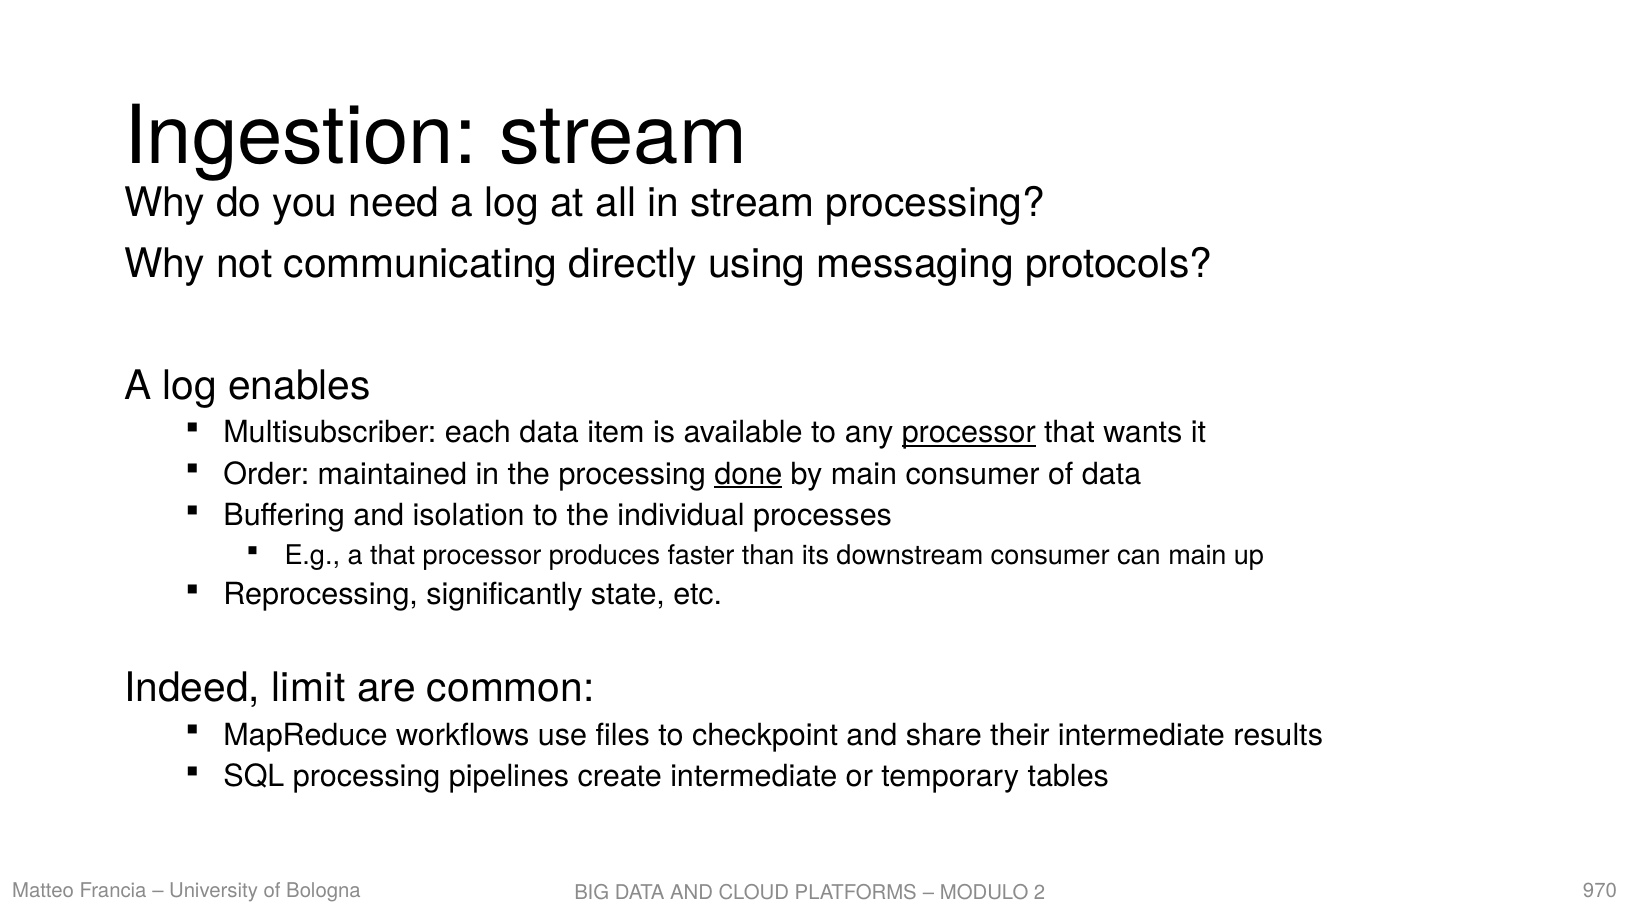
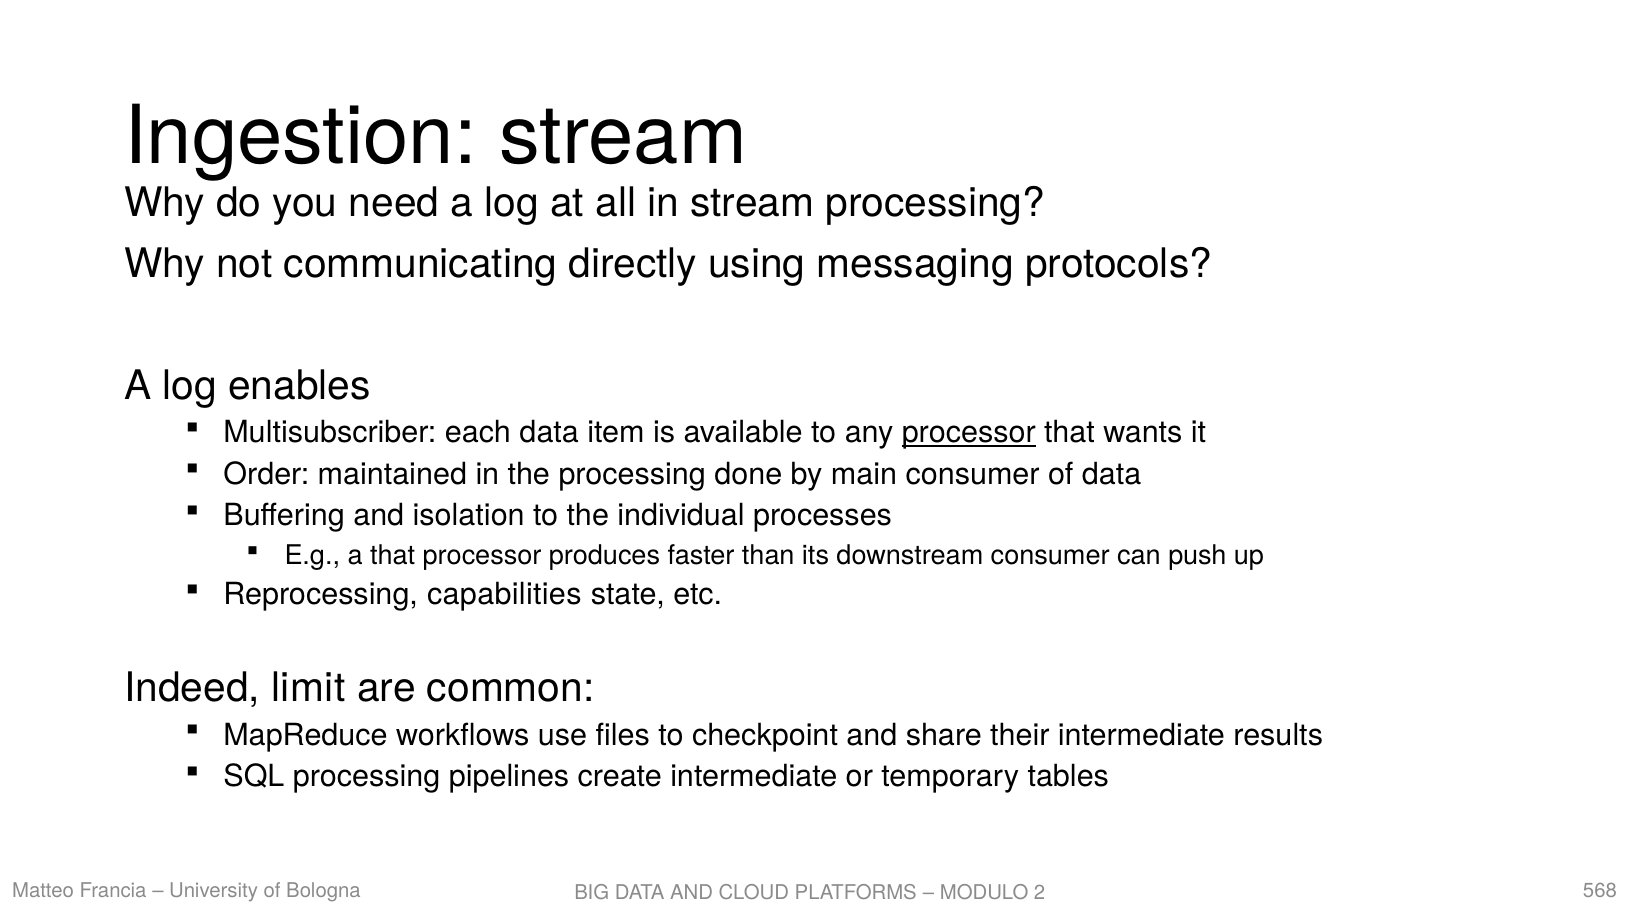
done underline: present -> none (748, 474)
can main: main -> push (1197, 556)
significantly: significantly -> capabilities (504, 595)
970: 970 -> 568 (1600, 891)
